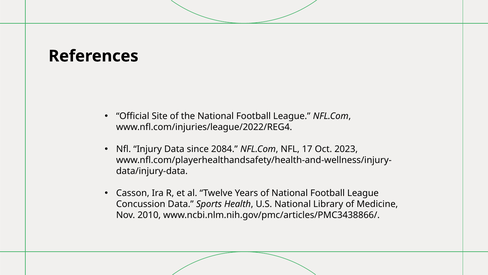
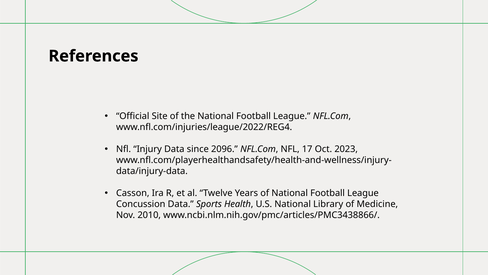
2084: 2084 -> 2096 (224, 149)
